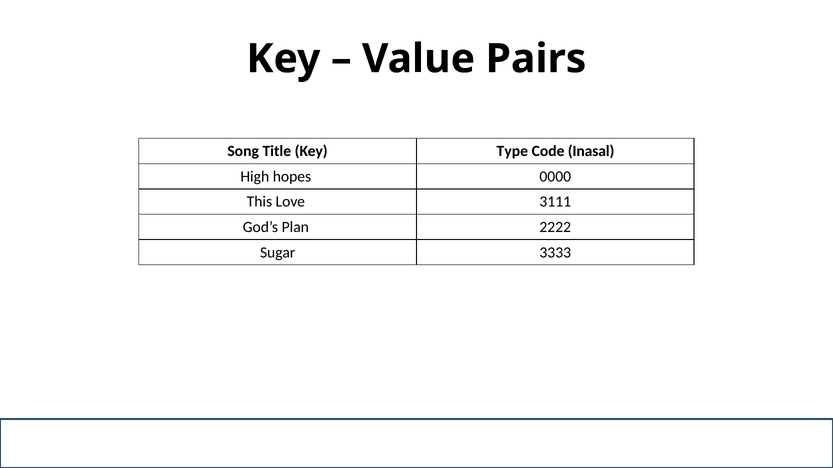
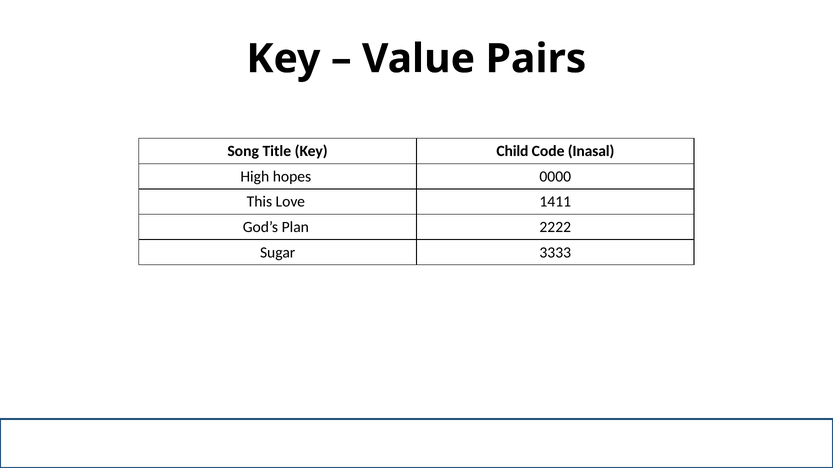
Type: Type -> Child (512, 151)
3111: 3111 -> 1411 (555, 202)
